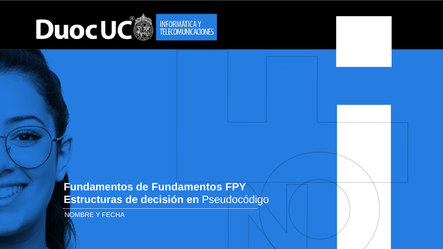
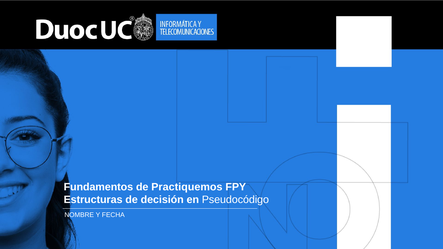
de Fundamentos: Fundamentos -> Practiquemos (187, 187)
